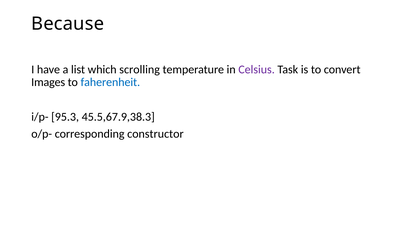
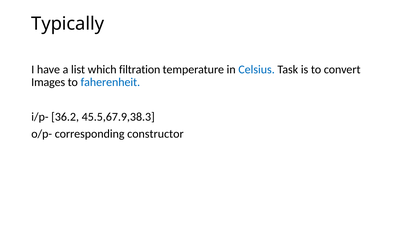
Because: Because -> Typically (68, 24)
scrolling: scrolling -> filtration (140, 69)
Celsius colour: purple -> blue (257, 69)
95.3: 95.3 -> 36.2 (65, 117)
